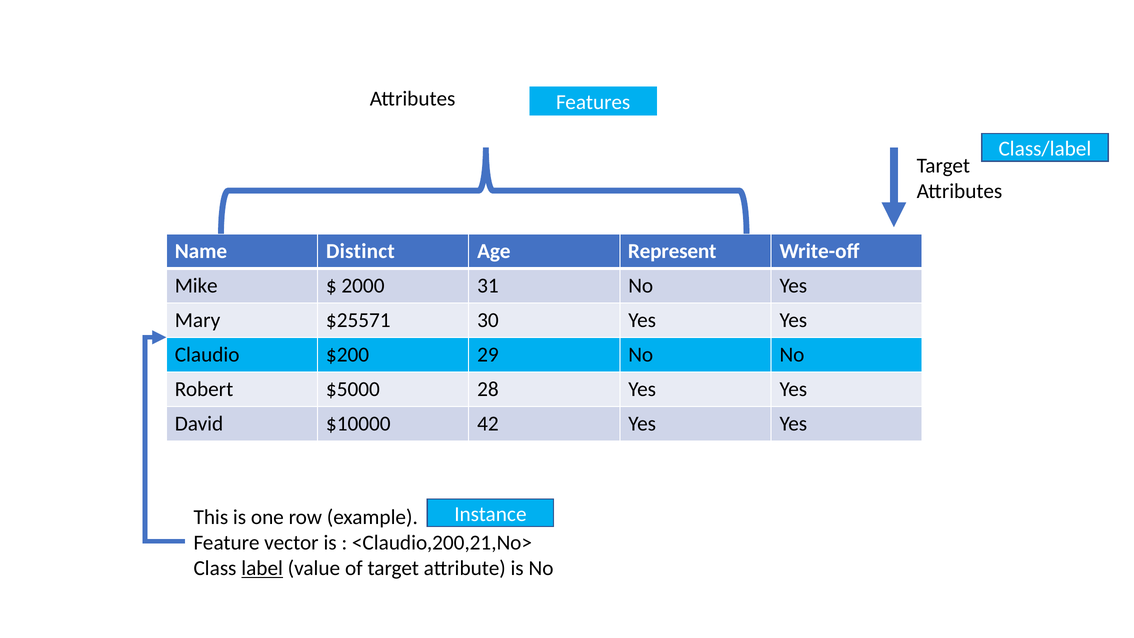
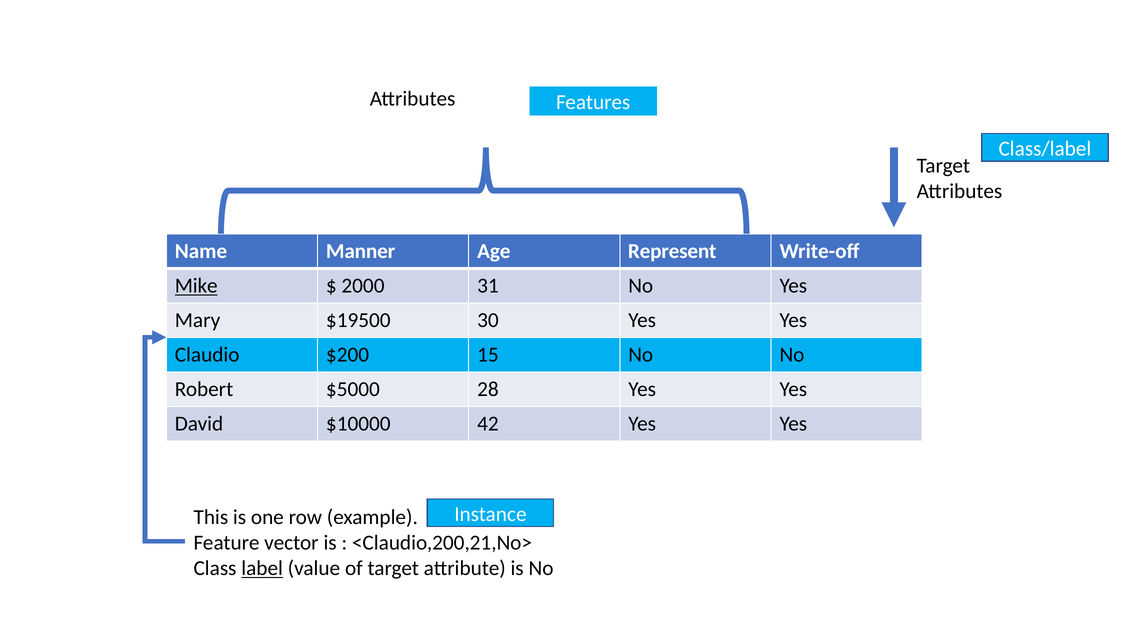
Distinct: Distinct -> Manner (361, 251)
Mike underline: none -> present (196, 286)
$25571: $25571 -> $19500 (358, 320)
29: 29 -> 15 (488, 355)
